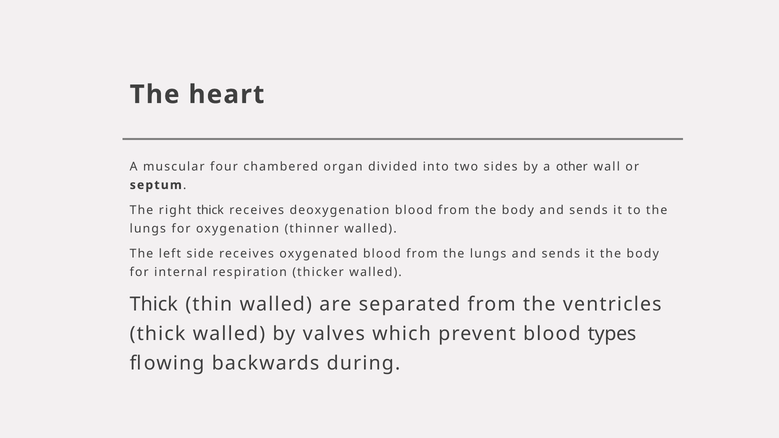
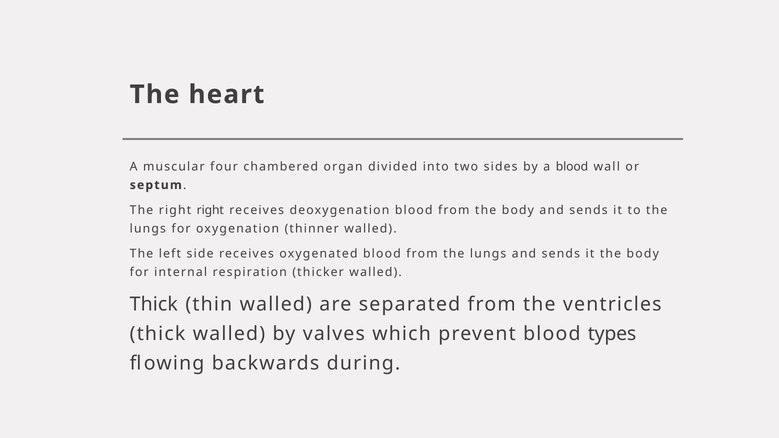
a other: other -> blood (572, 167)
right thick: thick -> right (210, 210)
